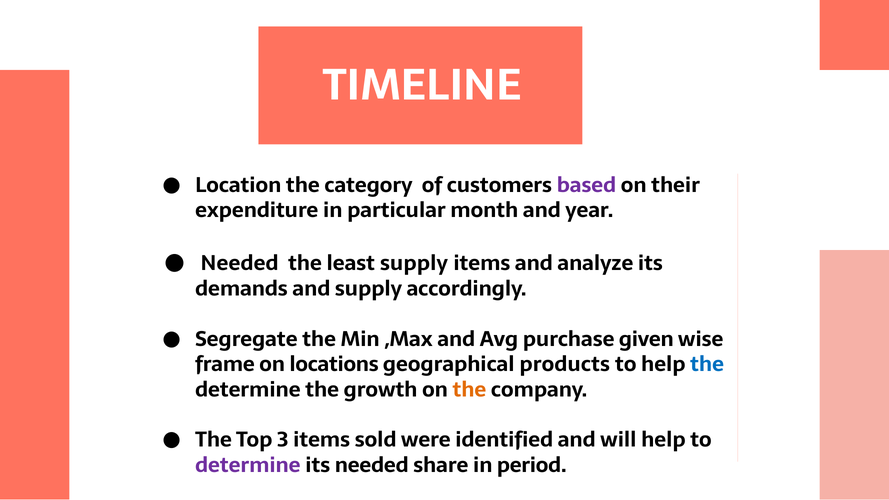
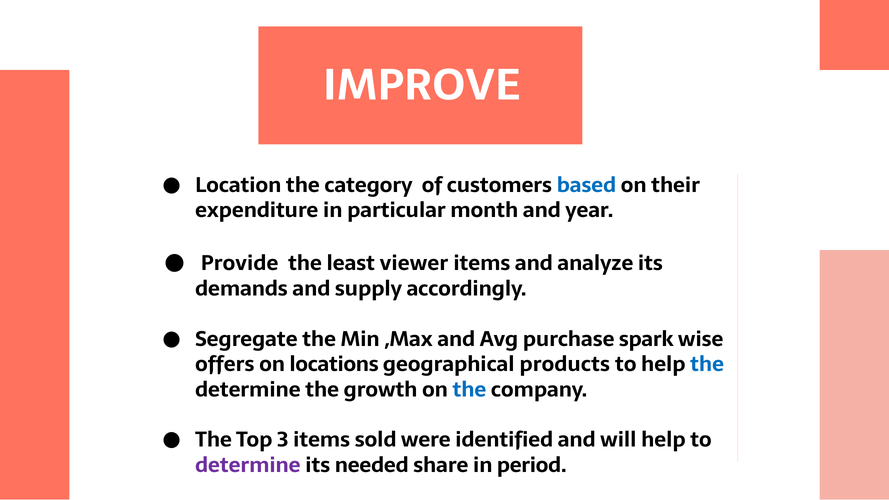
TIMELINE: TIMELINE -> IMPROVE (422, 85)
based colour: purple -> blue (586, 185)
Needed: Needed -> Provide (240, 263)
least supply: supply -> viewer (414, 263)
given: given -> spark (646, 339)
frame: frame -> offers (225, 364)
the colour: orange -> blue (469, 390)
